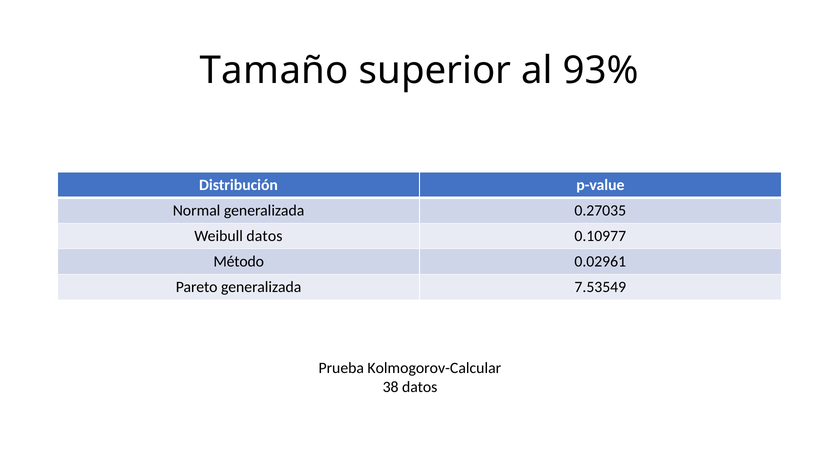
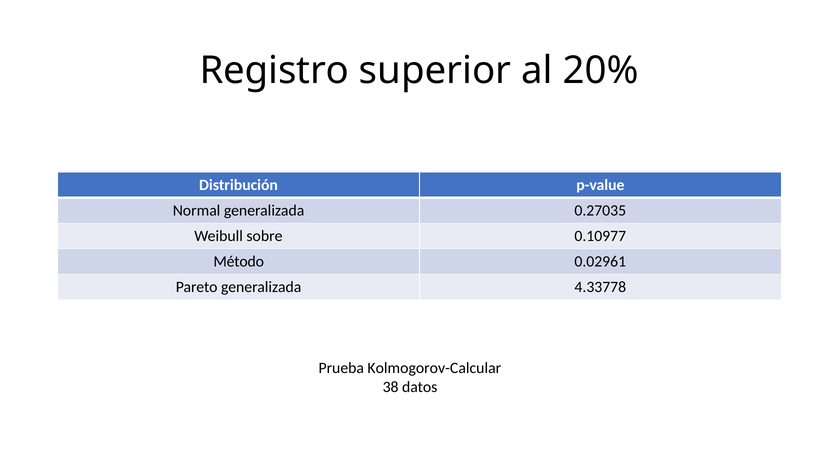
Tamaño: Tamaño -> Registro (274, 70)
93%: 93% -> 20% (601, 70)
Weibull datos: datos -> sobre (264, 236)
7.53549: 7.53549 -> 4.33778 (600, 287)
